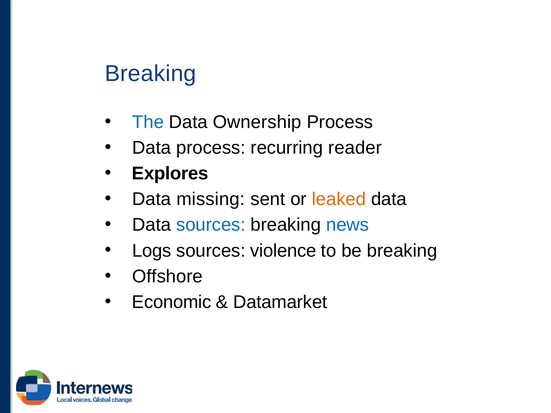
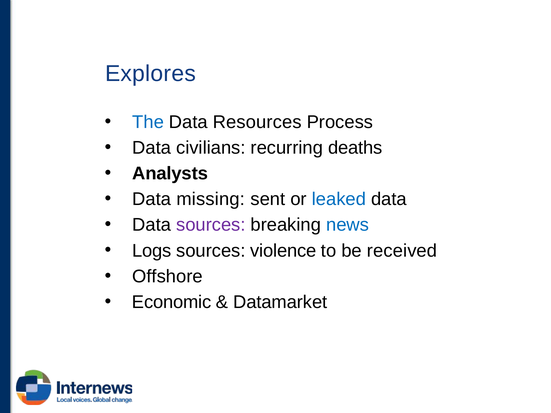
Breaking: Breaking -> Explores (151, 74)
Ownership: Ownership -> Resources (257, 122)
Data process: process -> civilians (211, 148)
reader: reader -> deaths (355, 148)
Explores: Explores -> Analysts (170, 174)
leaked colour: orange -> blue (339, 199)
sources colour: blue -> purple (211, 225)
be breaking: breaking -> received (402, 251)
